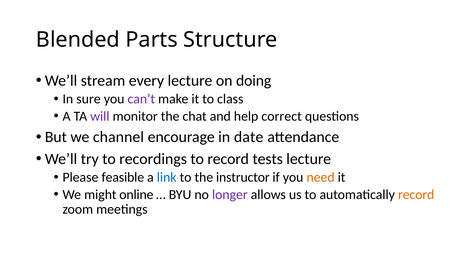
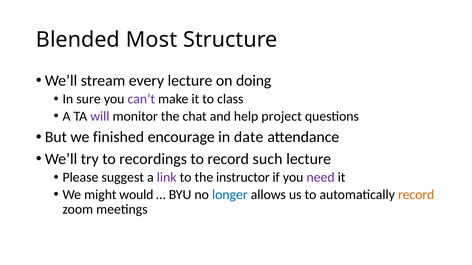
Parts: Parts -> Most (152, 40)
correct: correct -> project (282, 117)
channel: channel -> finished (119, 137)
tests: tests -> such (268, 159)
feasible: feasible -> suggest (123, 178)
link colour: blue -> purple (167, 178)
need colour: orange -> purple (321, 178)
online: online -> would (136, 195)
longer colour: purple -> blue (230, 195)
